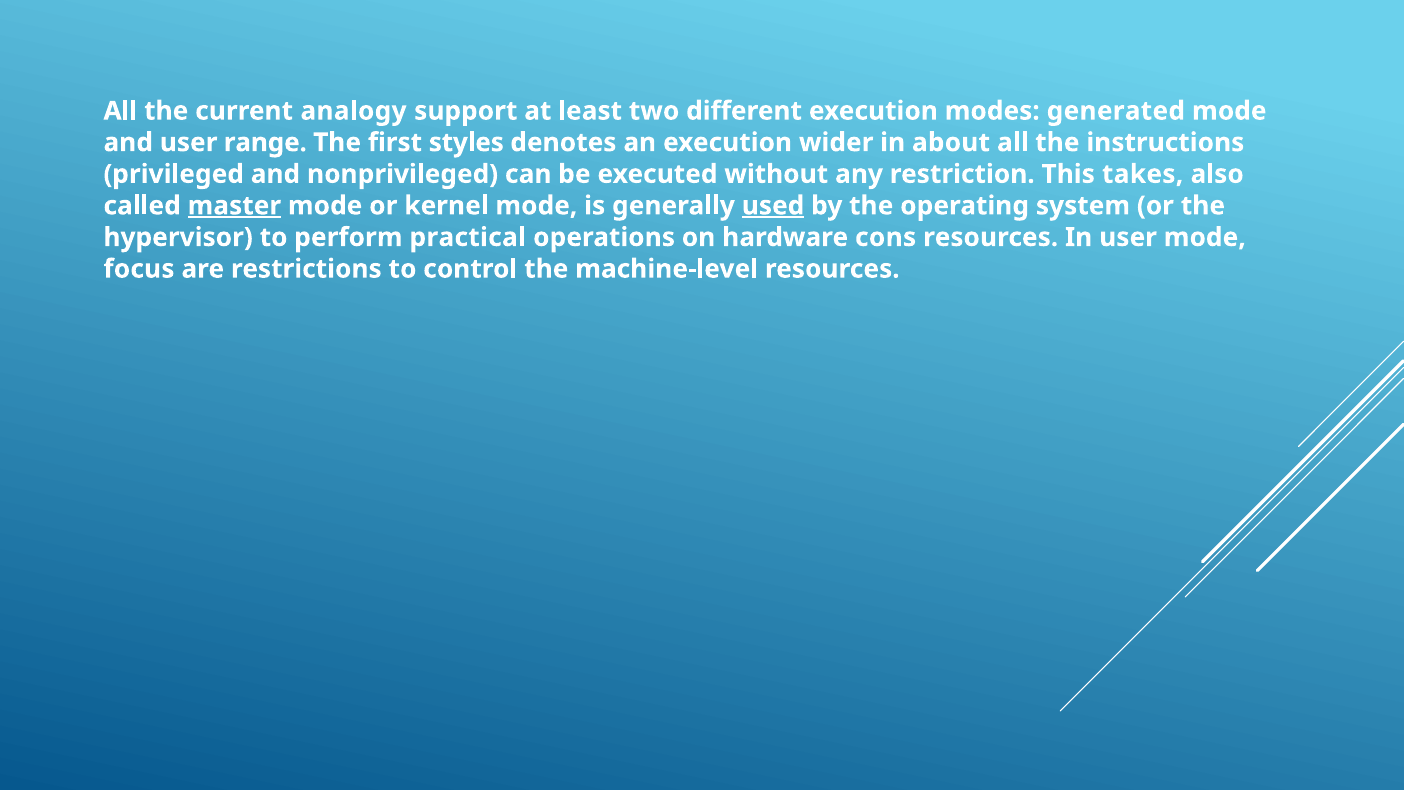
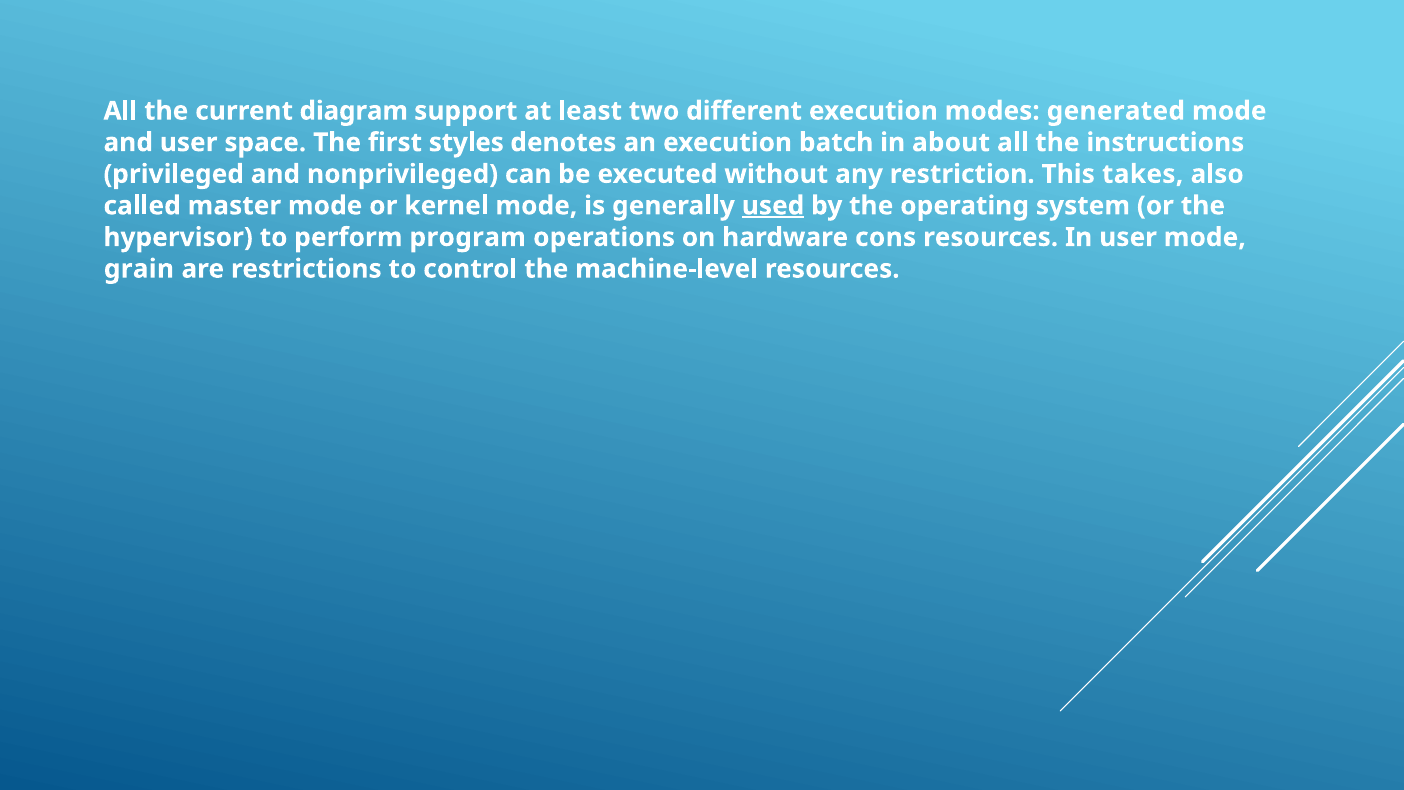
analogy: analogy -> diagram (354, 111)
range: range -> space (265, 143)
wider: wider -> batch (836, 143)
master underline: present -> none (234, 206)
practical: practical -> program (468, 237)
focus: focus -> grain (139, 269)
